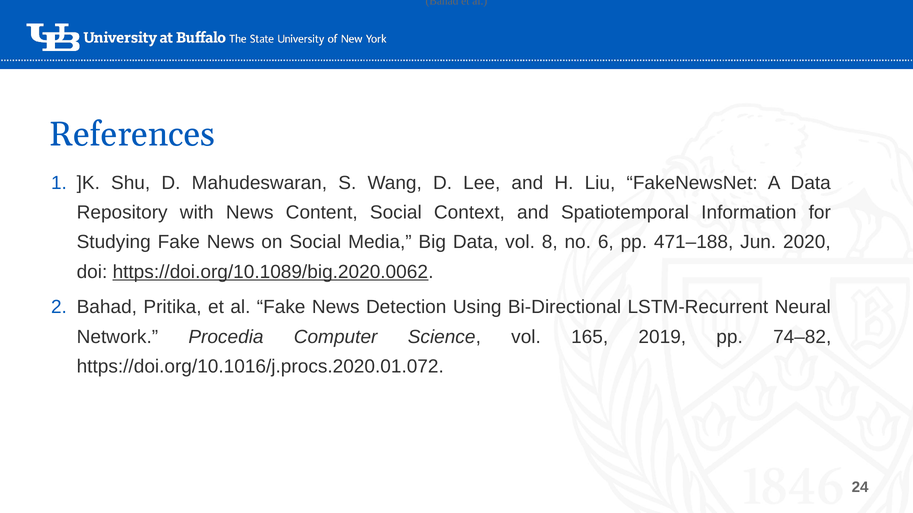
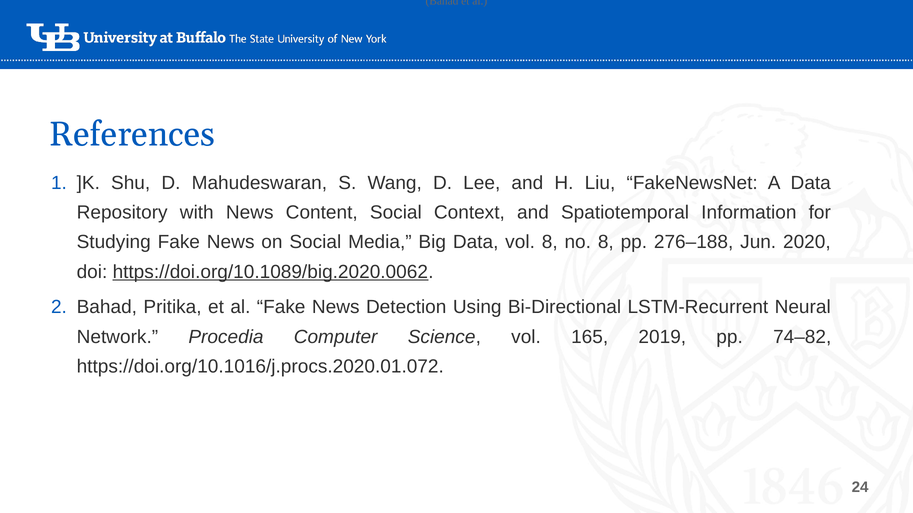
no 6: 6 -> 8 (606, 242)
471–188: 471–188 -> 276–188 (694, 242)
